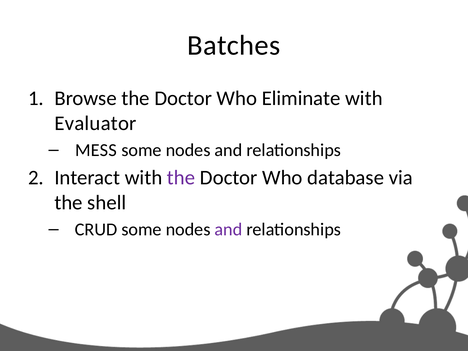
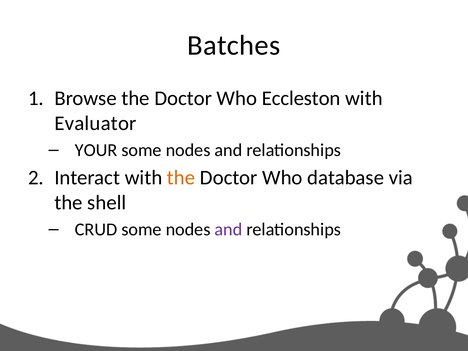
Eliminate: Eliminate -> Eccleston (301, 98)
MESS: MESS -> YOUR (96, 150)
the colour: purple -> orange (181, 178)
